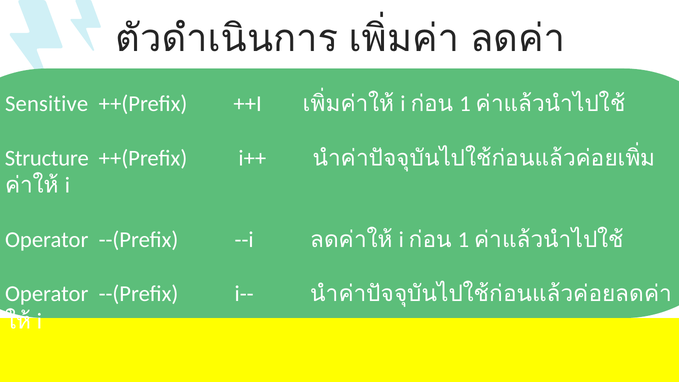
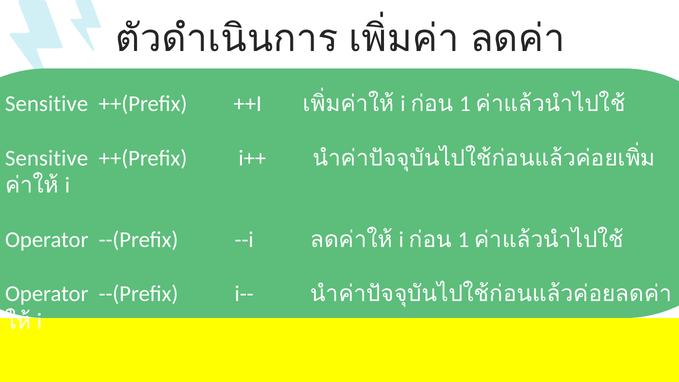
Structure: Structure -> Sensitive (47, 158)
